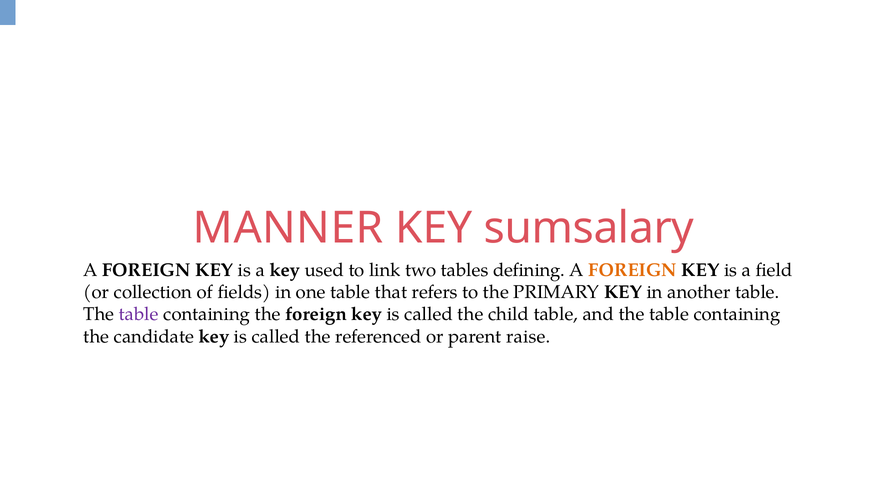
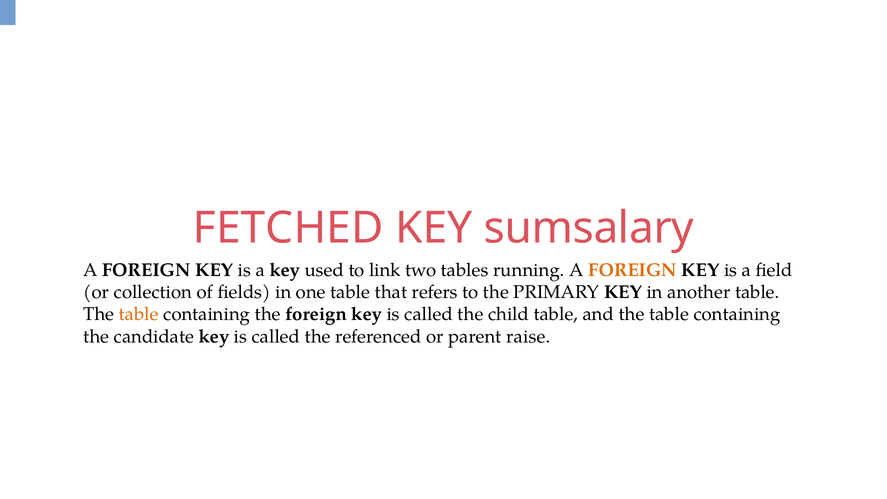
MANNER: MANNER -> FETCHED (288, 228)
defining: defining -> running (529, 270)
table colour: purple -> orange (139, 314)
